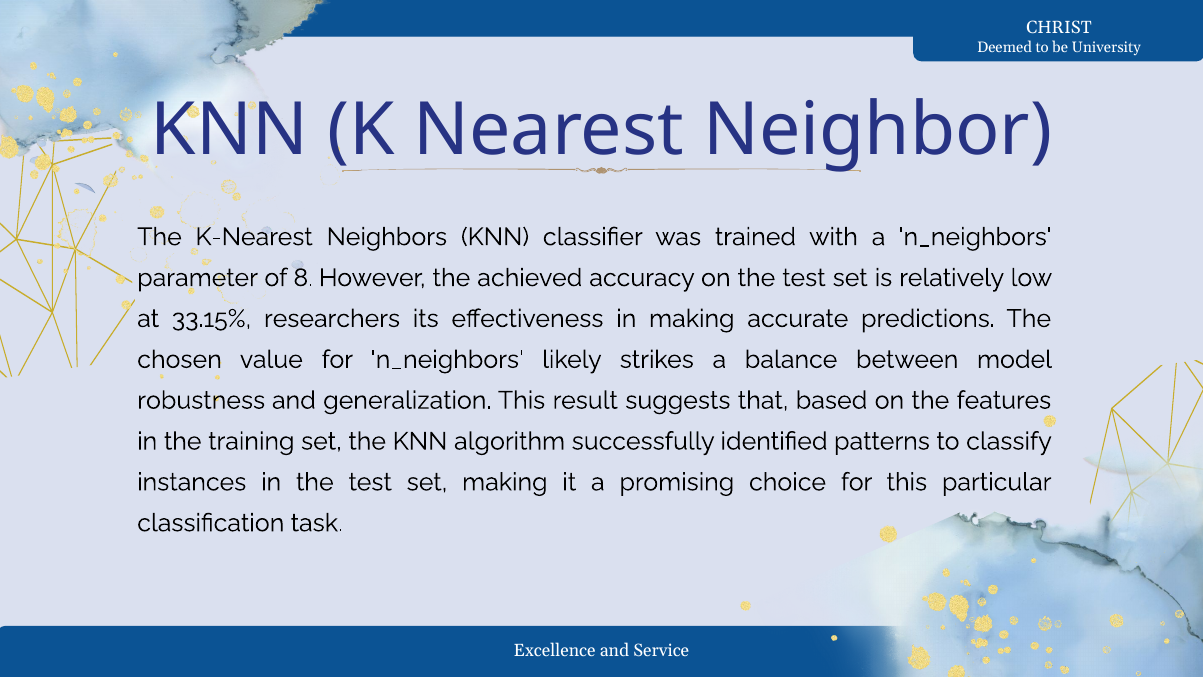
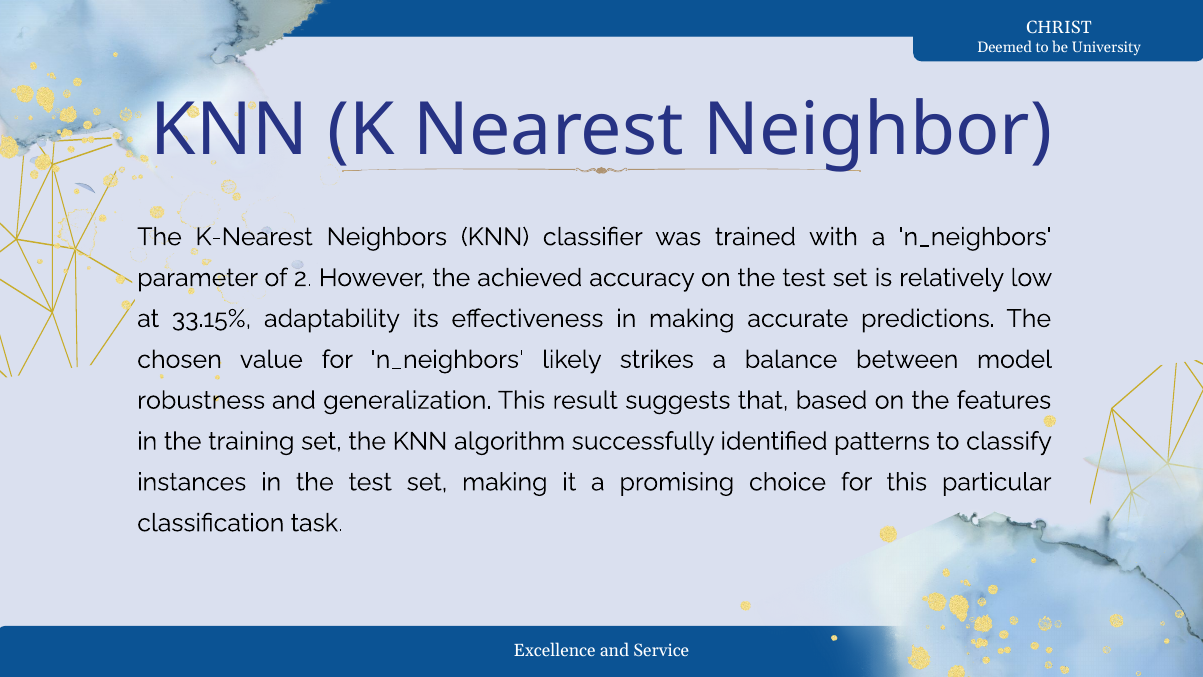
8: 8 -> 2 (303, 278)
researchers: researchers -> adaptability (332, 319)
